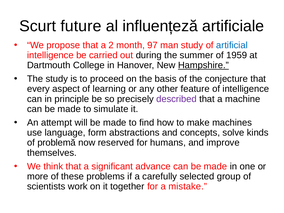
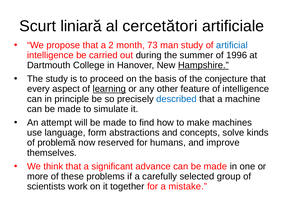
future: future -> liniară (81, 26)
influențeză: influențeză -> cercetători (160, 26)
97: 97 -> 73 (153, 45)
1959: 1959 -> 1996 (237, 55)
learning underline: none -> present (109, 89)
described colour: purple -> blue (176, 99)
